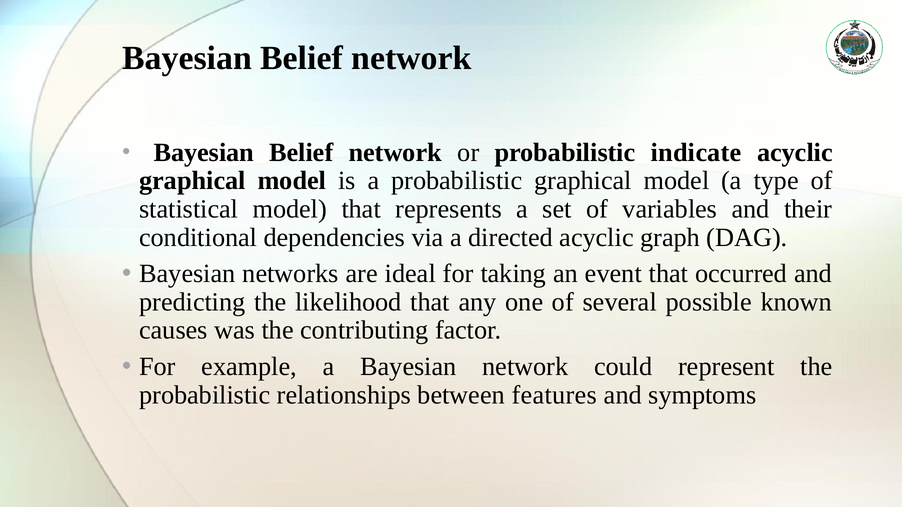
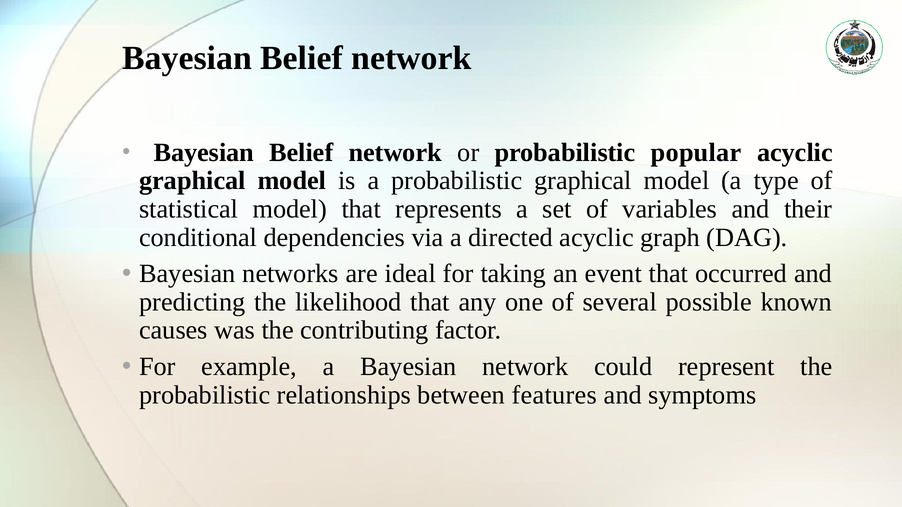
indicate: indicate -> popular (696, 152)
